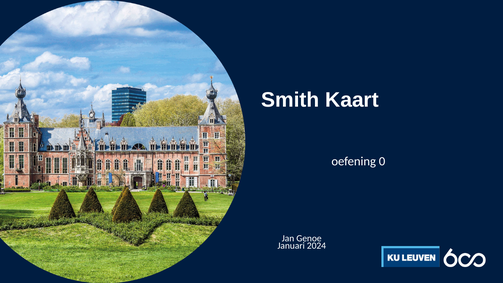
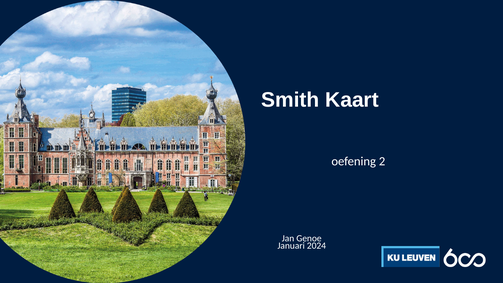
0: 0 -> 2 (382, 161)
